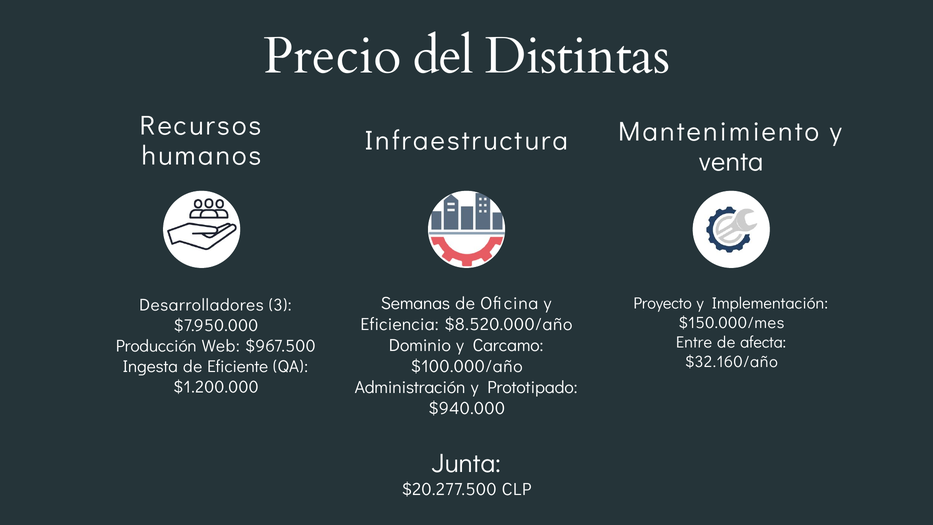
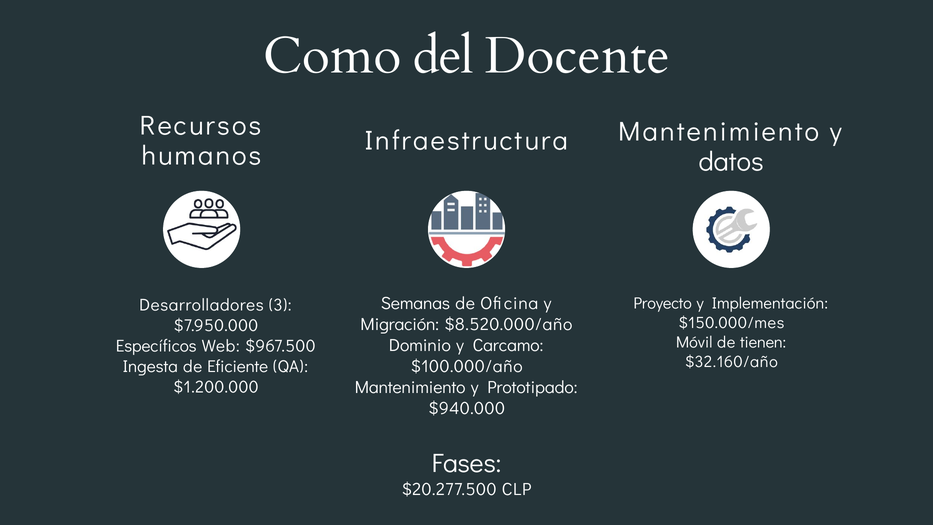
Precio: Precio -> Como (332, 56)
Distintas: Distintas -> Docente (577, 56)
venta: venta -> datos (731, 162)
Eficiencia: Eficiencia -> Migración (400, 324)
Entre: Entre -> Móvil (694, 342)
afecta: afecta -> tienen (763, 342)
Producción: Producción -> Específicos (156, 346)
Administración: Administración -> Mantenimiento (410, 387)
Junta: Junta -> Fases (467, 463)
